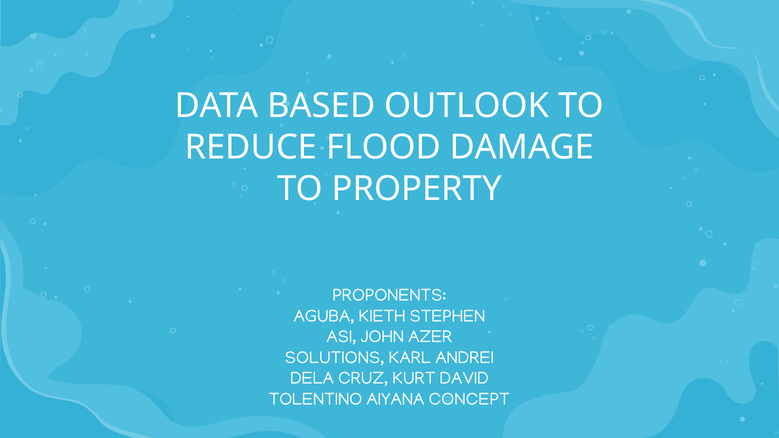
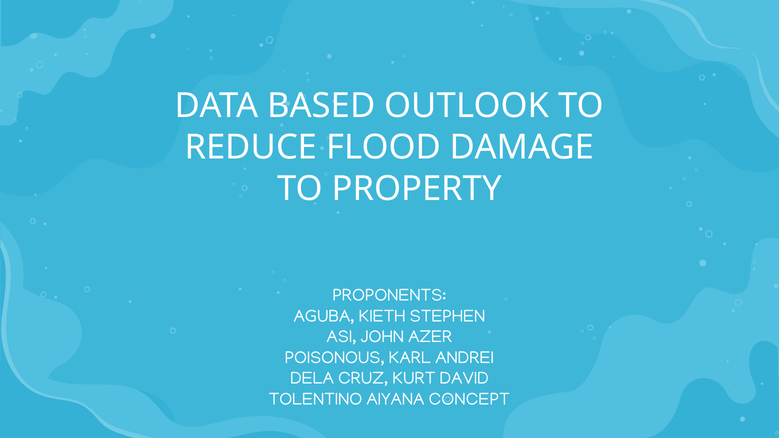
SOLUTIONS: SOLUTIONS -> POISONOUS (335, 358)
